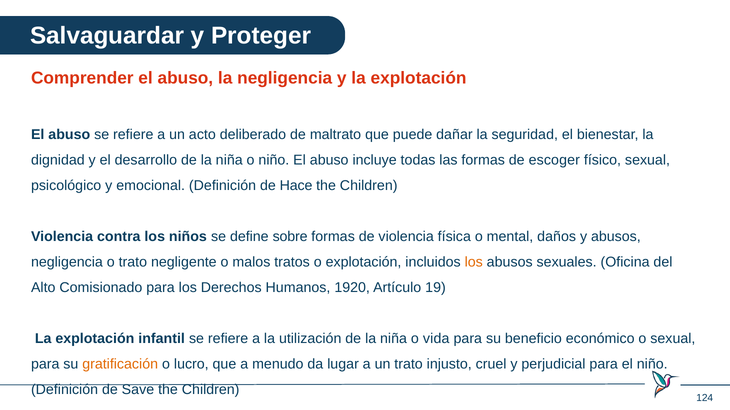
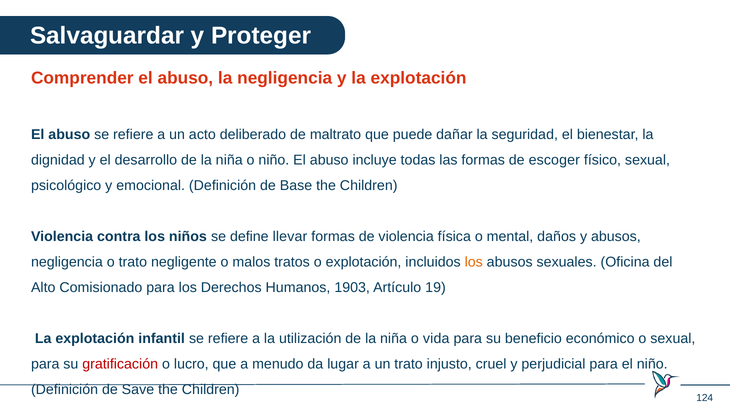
Hace: Hace -> Base (296, 186)
sobre: sobre -> llevar (290, 237)
1920: 1920 -> 1903 (352, 288)
gratificación colour: orange -> red (120, 365)
